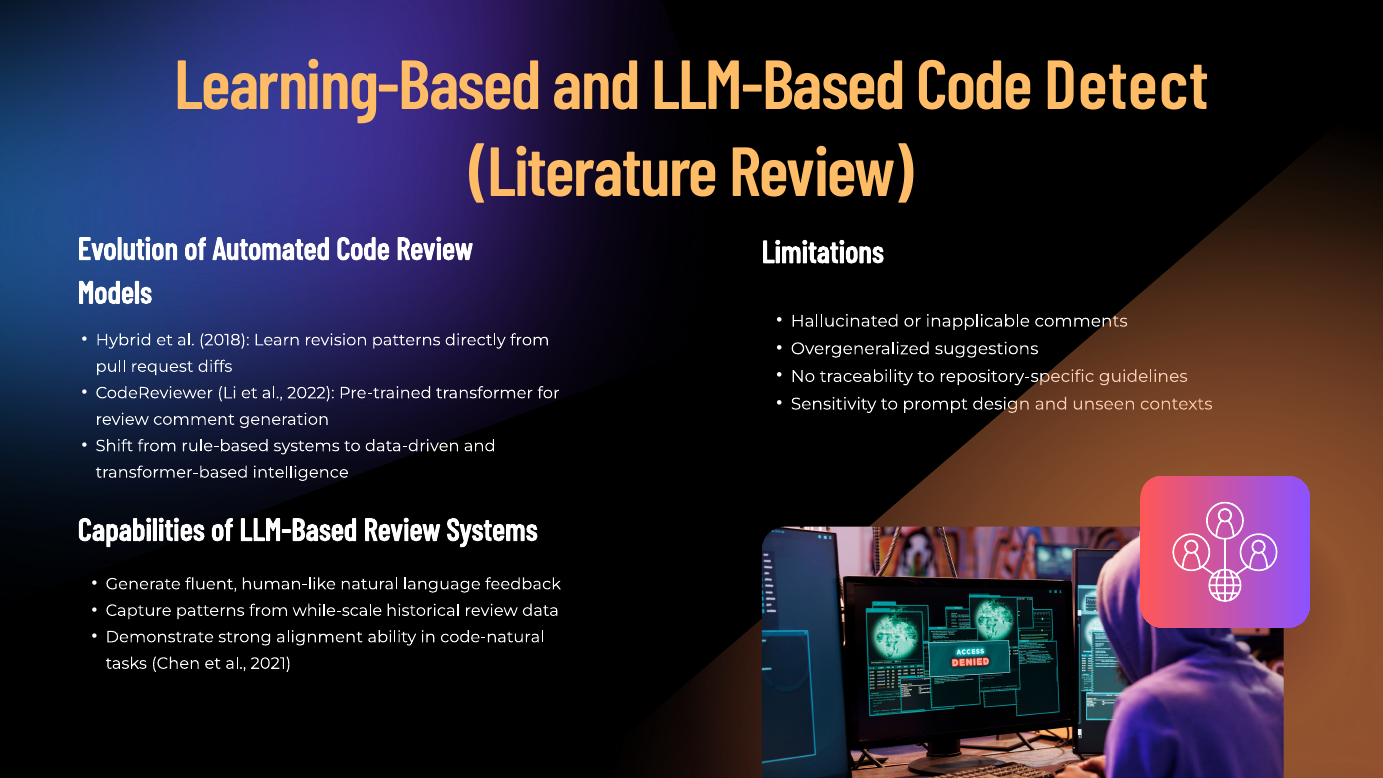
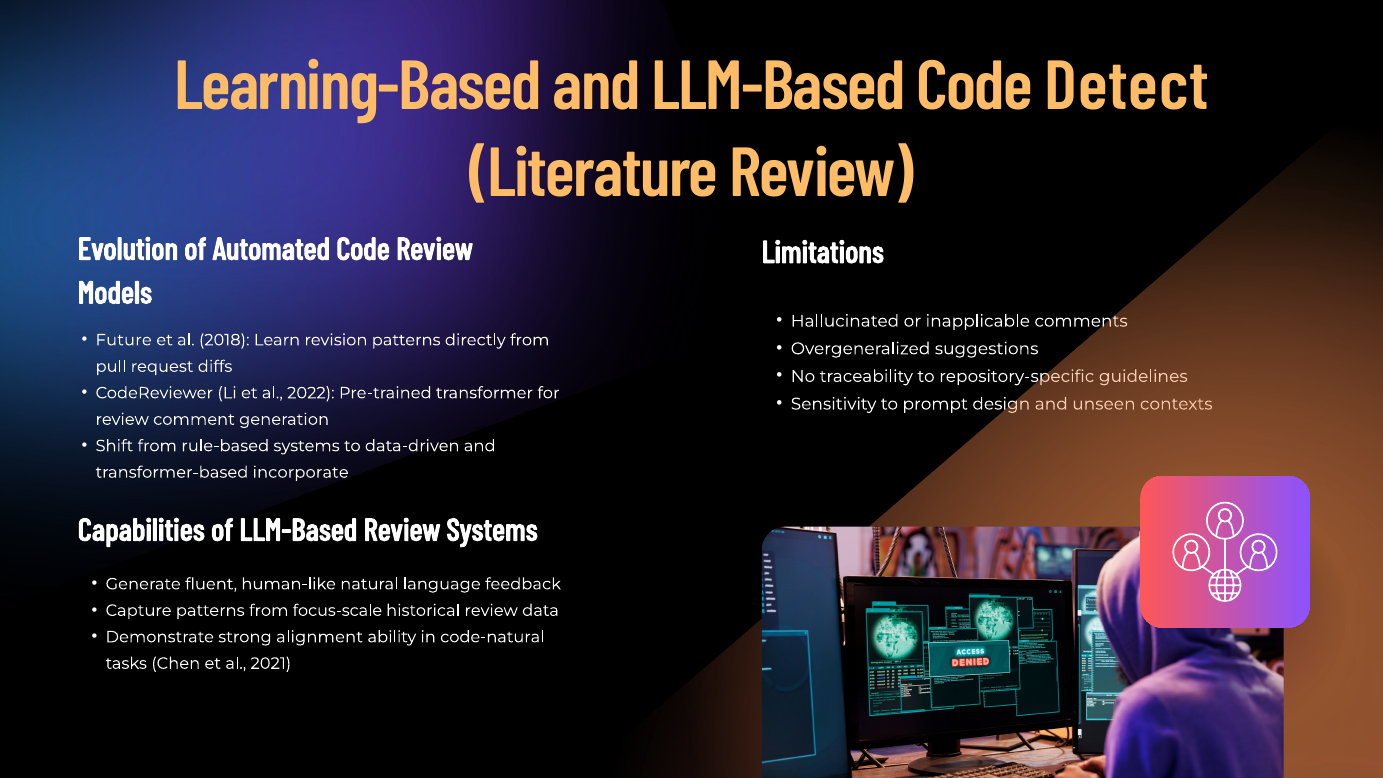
Hybrid: Hybrid -> Future (124, 340)
intelligence: intelligence -> incorporate (301, 472)
while-scale: while-scale -> focus-scale (337, 610)
